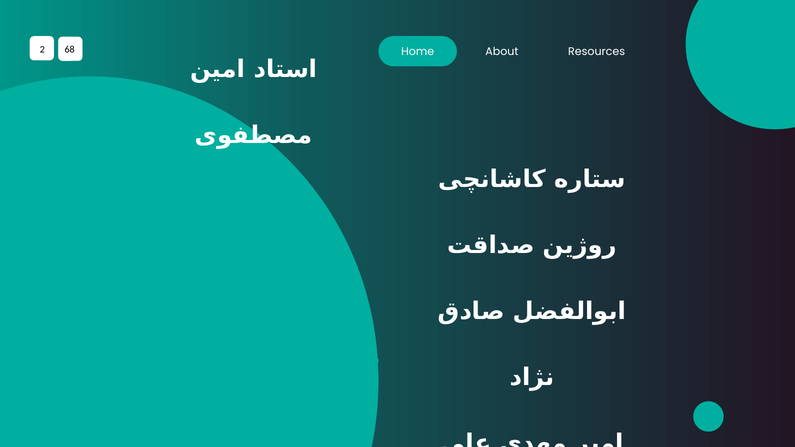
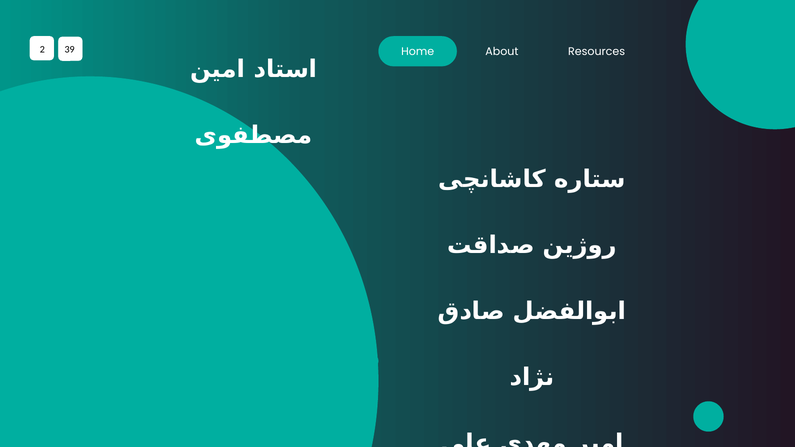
68: 68 -> 39 (70, 49)
